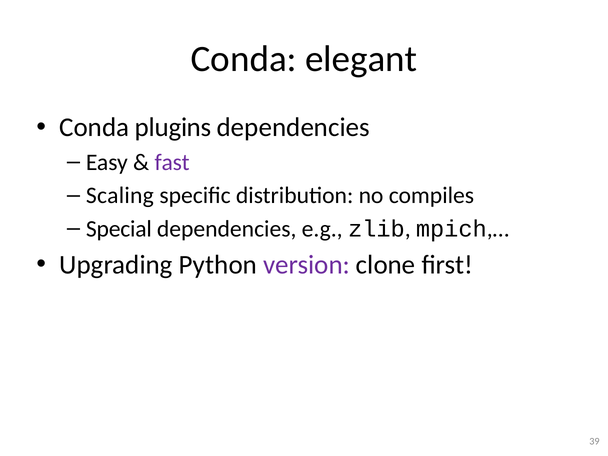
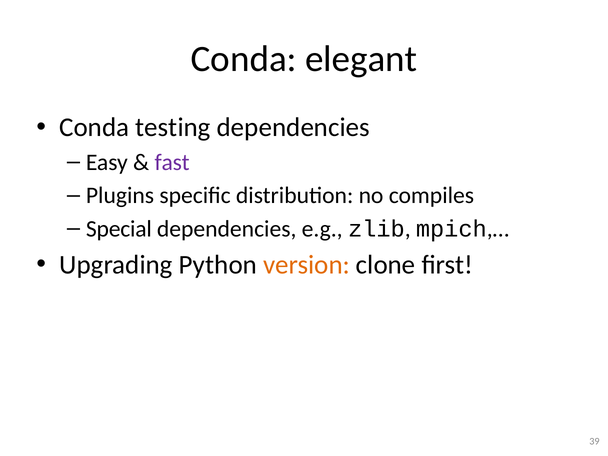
plugins: plugins -> testing (173, 128)
Scaling: Scaling -> Plugins (120, 196)
version colour: purple -> orange (306, 265)
